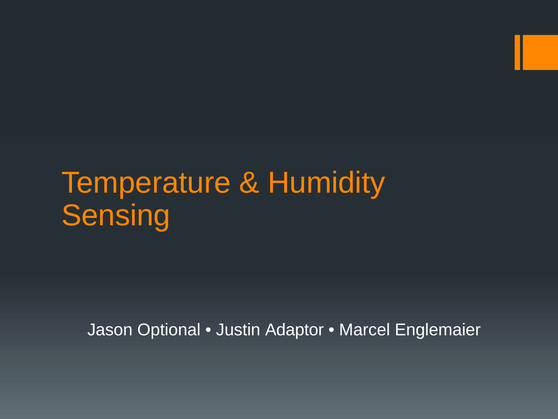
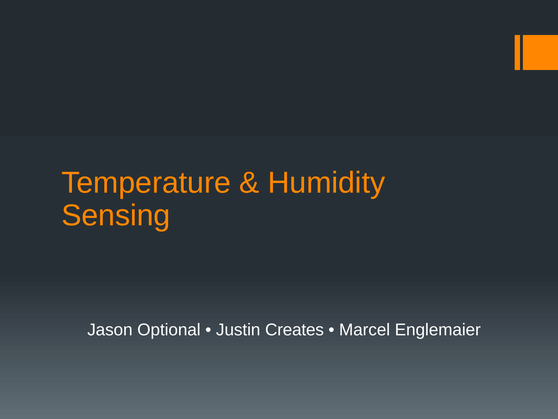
Adaptor: Adaptor -> Creates (295, 329)
